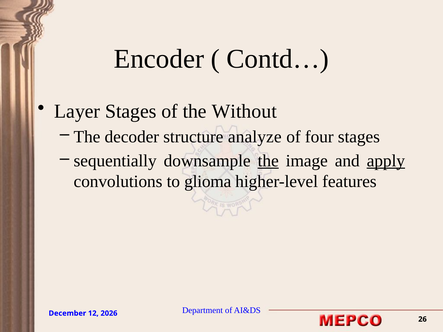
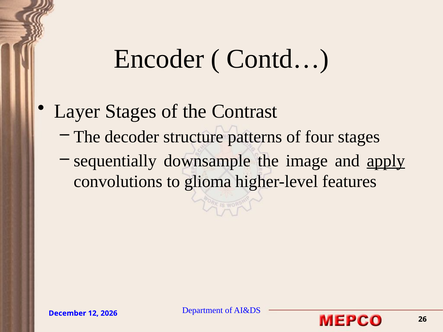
Without: Without -> Contrast (245, 111)
analyze: analyze -> patterns (255, 137)
the underline: present -> none (268, 161)
